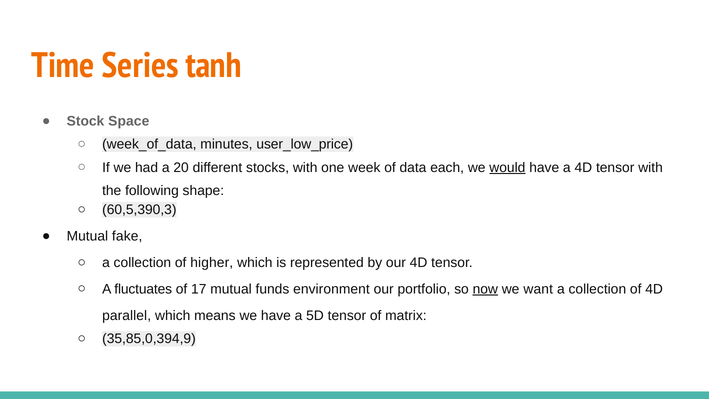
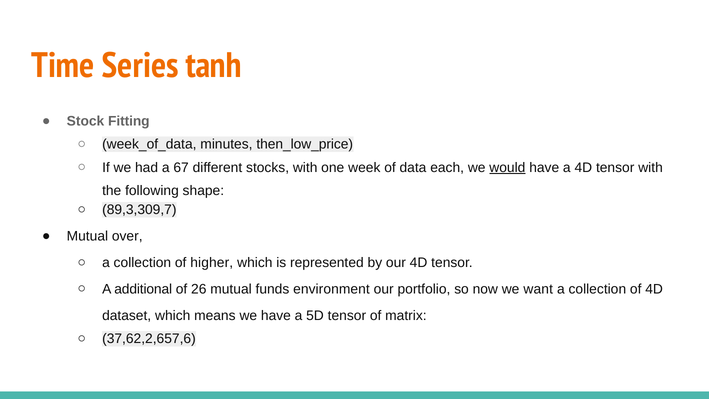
Space: Space -> Fitting (129, 121)
user_low_price: user_low_price -> then_low_price (305, 144)
20: 20 -> 67 (181, 167)
60,5,390,3: 60,5,390,3 -> 89,3,309,7 (139, 210)
fake: fake -> over (127, 236)
fluctuates: fluctuates -> additional (143, 289)
17: 17 -> 26 (199, 289)
now underline: present -> none (485, 289)
parallel: parallel -> dataset (127, 316)
35,85,0,394,9: 35,85,0,394,9 -> 37,62,2,657,6 (149, 339)
